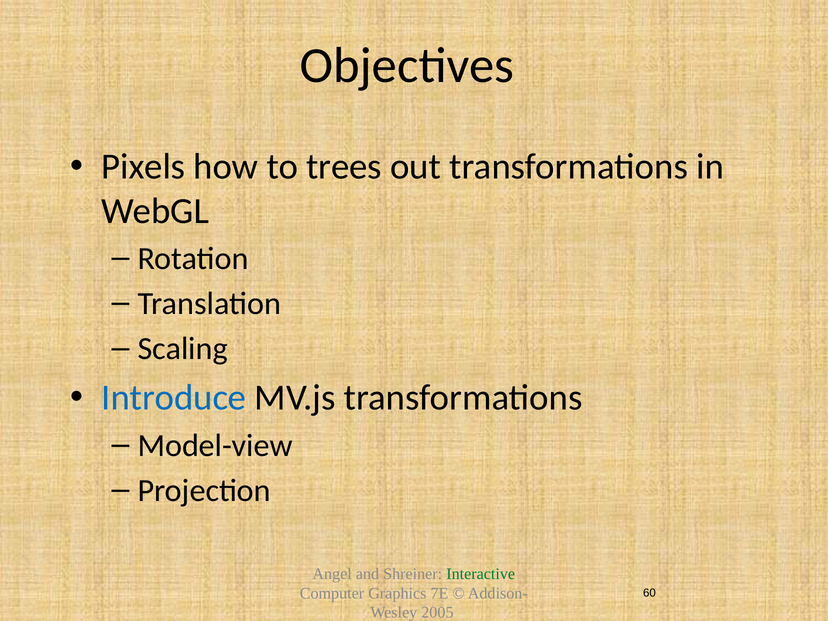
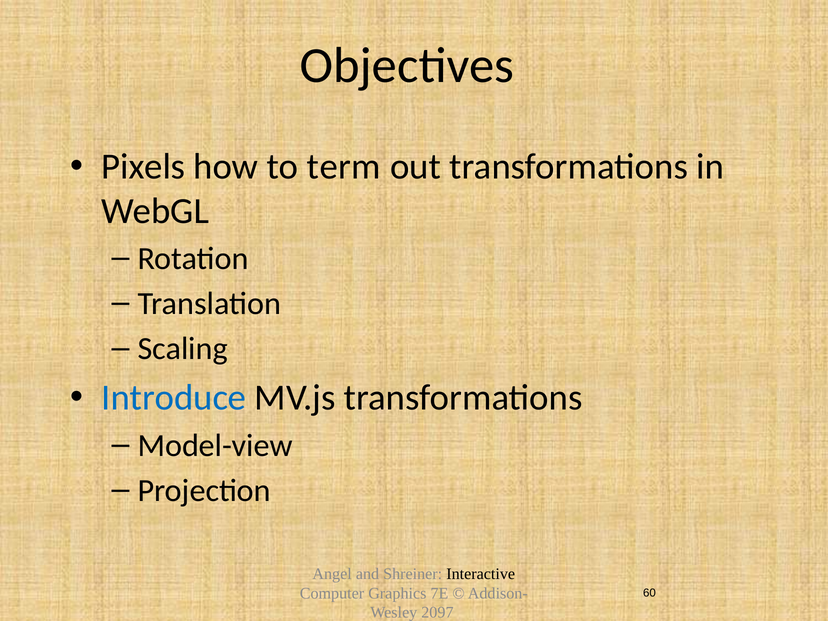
trees: trees -> term (344, 167)
Interactive colour: green -> black (481, 574)
2005: 2005 -> 2097 (437, 613)
